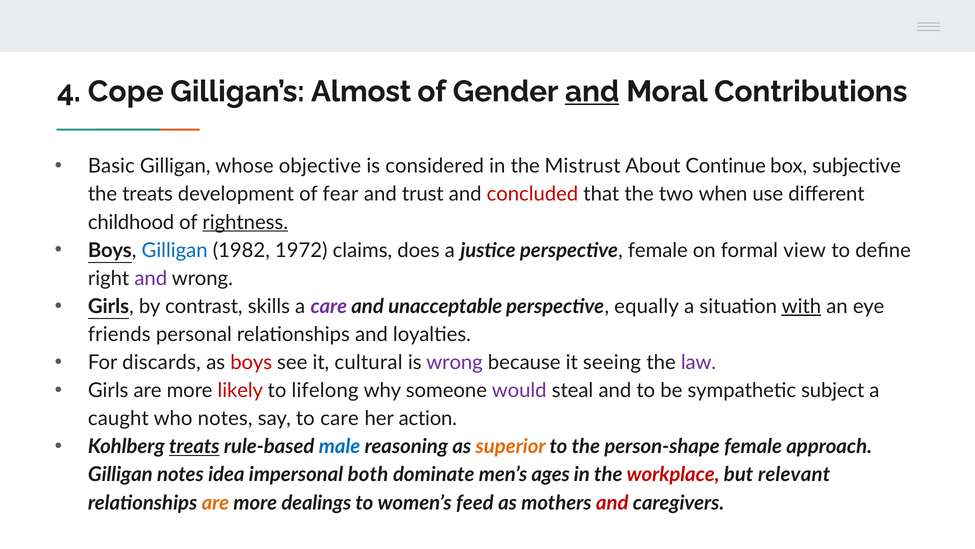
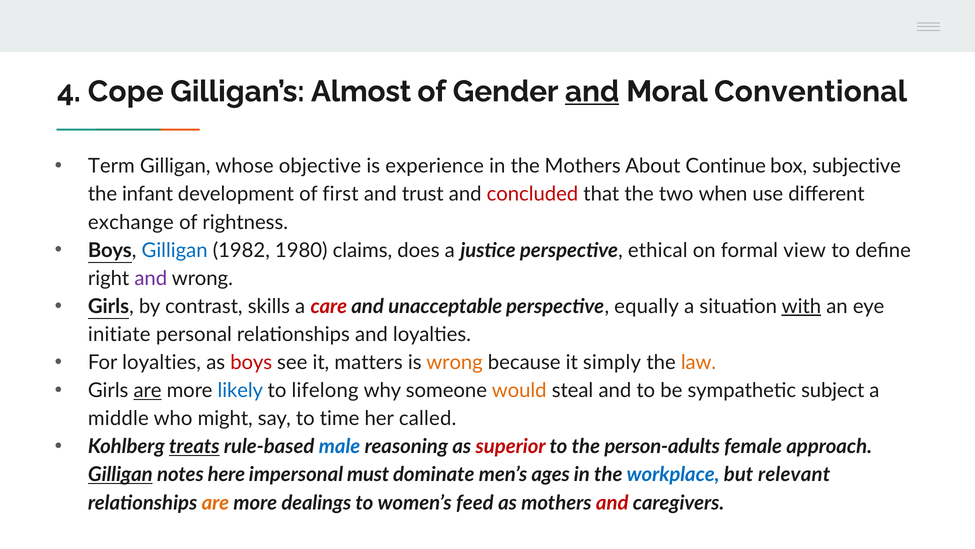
Contributions: Contributions -> Conventional (811, 91)
Basic: Basic -> Term (111, 166)
considered: considered -> experience (435, 166)
the Mistrust: Mistrust -> Mothers (583, 166)
the treats: treats -> infant (148, 194)
fear: fear -> first (341, 194)
childhood: childhood -> exchange (131, 222)
rightness underline: present -> none (245, 222)
1972: 1972 -> 1980 (301, 250)
perspective female: female -> ethical (658, 250)
care colour: purple -> red (329, 306)
friends: friends -> initiate (119, 334)
For discards: discards -> loyalties (162, 362)
cultural: cultural -> matters (369, 362)
wrong colour: purple -> orange (455, 362)
seeing: seeing -> simply (612, 362)
law colour: purple -> orange (699, 362)
are underline: none -> present (148, 390)
likely colour: red -> blue (240, 390)
would colour: purple -> orange (519, 390)
caught: caught -> middle (118, 418)
who notes: notes -> might (225, 418)
to care: care -> time (340, 418)
action: action -> called (428, 418)
superior colour: orange -> red (511, 446)
person-shape: person-shape -> person-adults (662, 446)
Gilligan underline: none -> present (120, 474)
idea: idea -> here (226, 474)
both: both -> must (368, 474)
workplace colour: red -> blue (673, 474)
